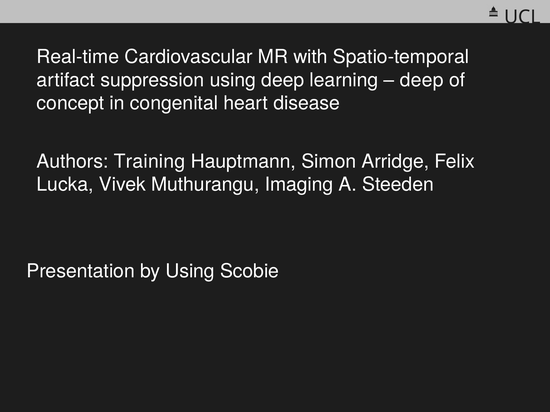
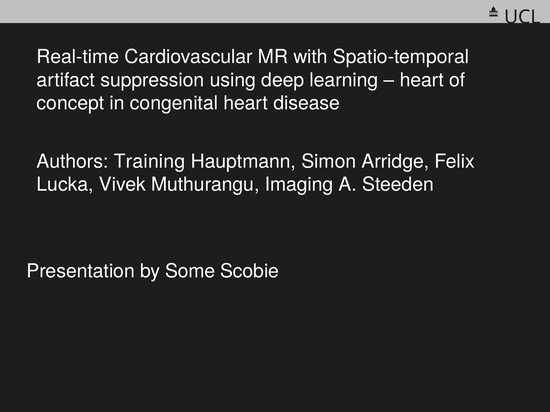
deep: deep -> heart (422, 80)
by Using: Using -> Some (190, 271)
